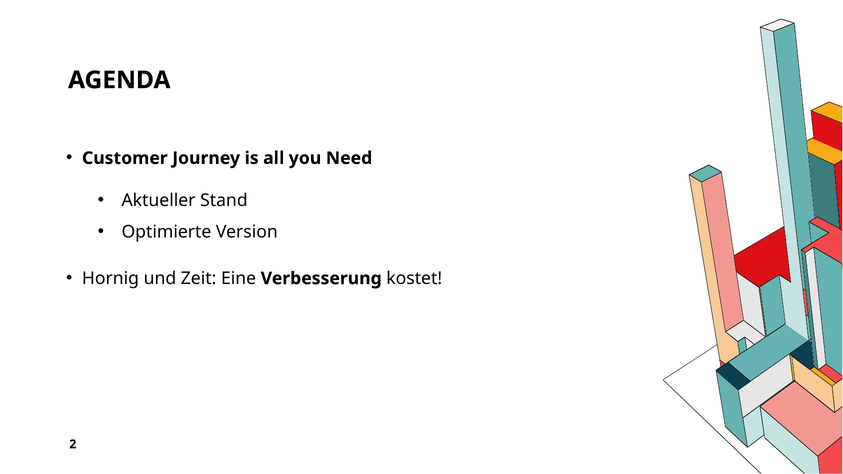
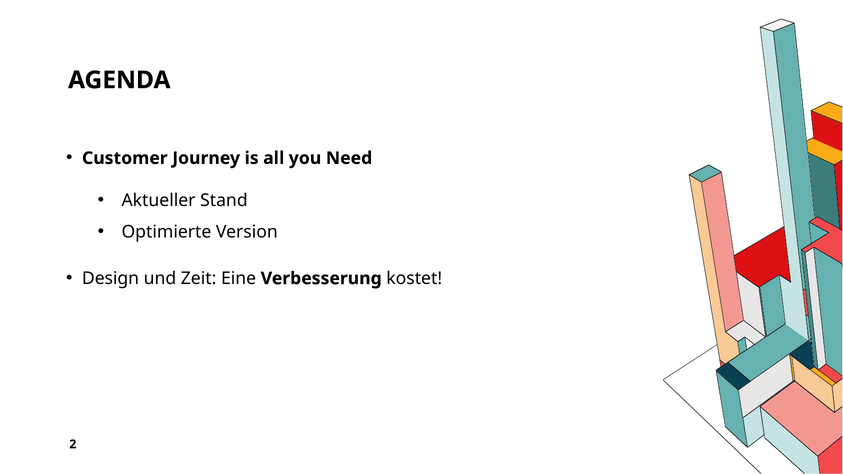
Hornig: Hornig -> Design (111, 279)
